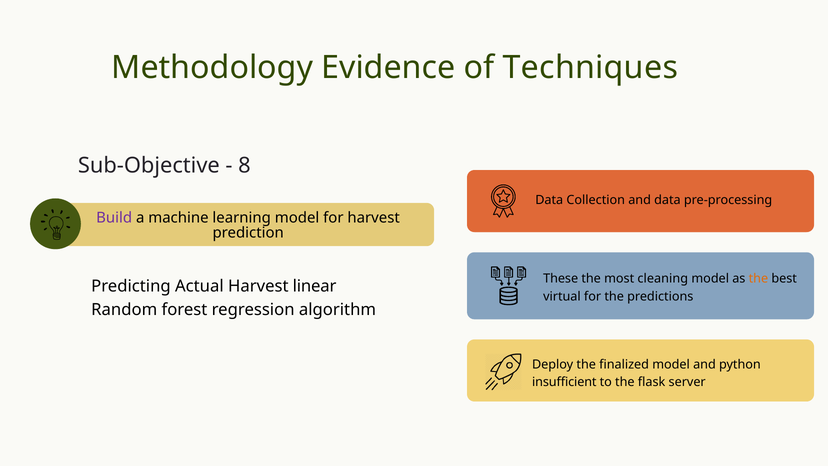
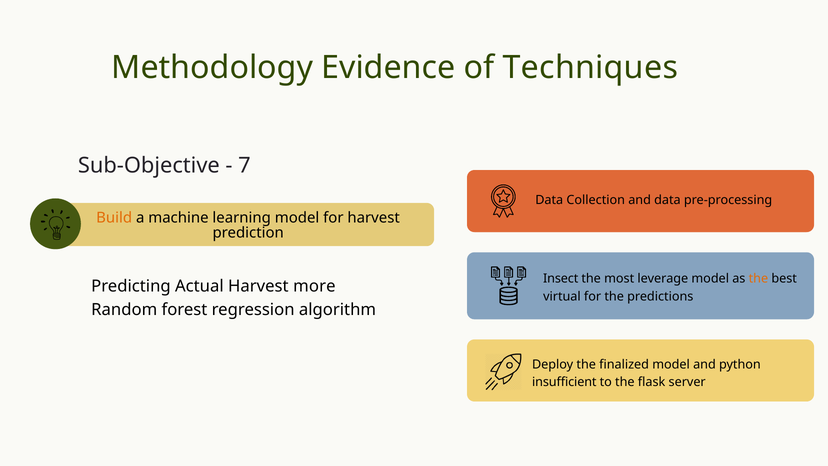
8: 8 -> 7 (244, 165)
Build colour: purple -> orange (114, 218)
These: These -> Insect (561, 279)
cleaning: cleaning -> leverage (663, 279)
linear: linear -> more (314, 286)
